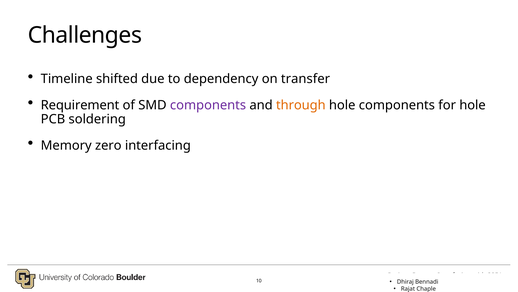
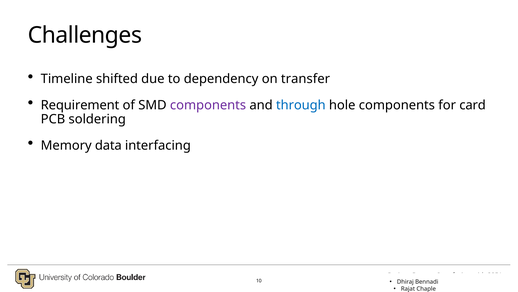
through colour: orange -> blue (301, 105)
for hole: hole -> card (473, 105)
zero: zero -> data (108, 145)
